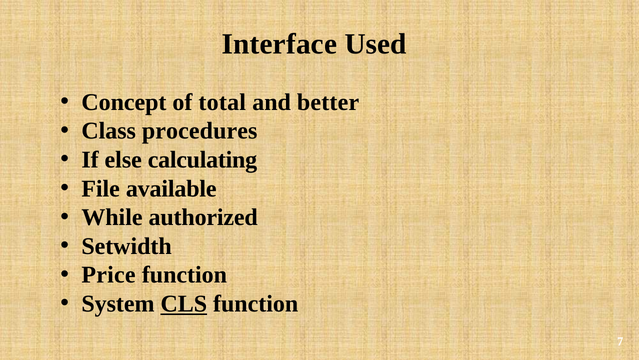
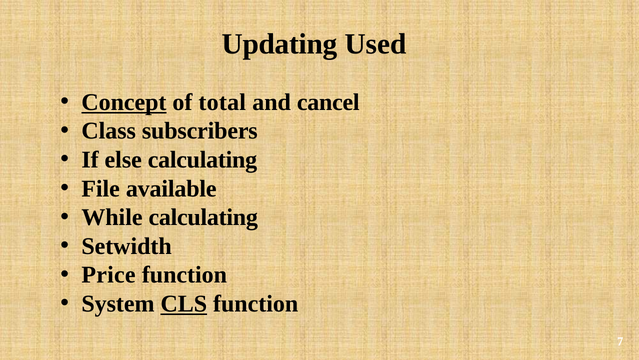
Interface: Interface -> Updating (280, 44)
Concept underline: none -> present (124, 102)
better: better -> cancel (328, 102)
procedures: procedures -> subscribers (200, 131)
While authorized: authorized -> calculating (203, 217)
